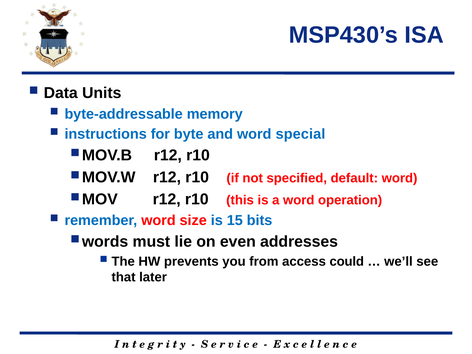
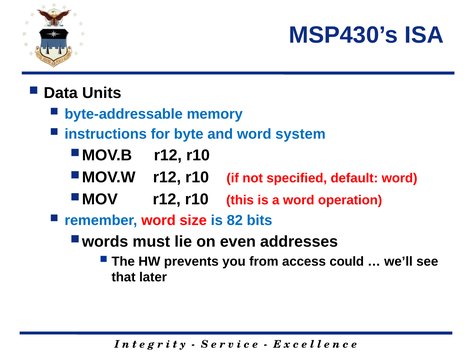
special: special -> system (301, 134)
15: 15 -> 82 (235, 220)
